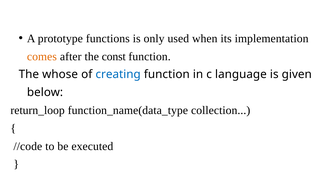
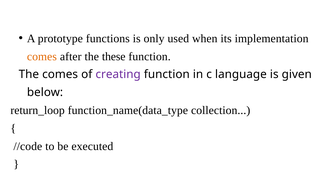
const: const -> these (114, 56)
The whose: whose -> comes (60, 74)
creating colour: blue -> purple (118, 74)
